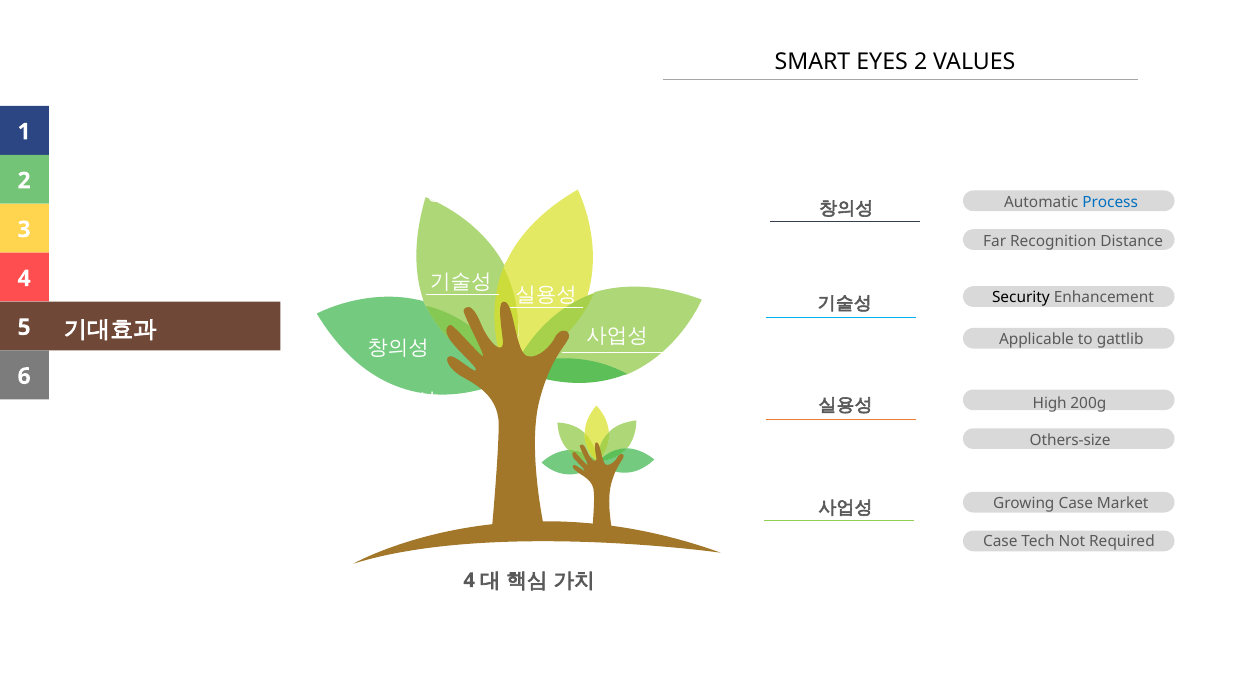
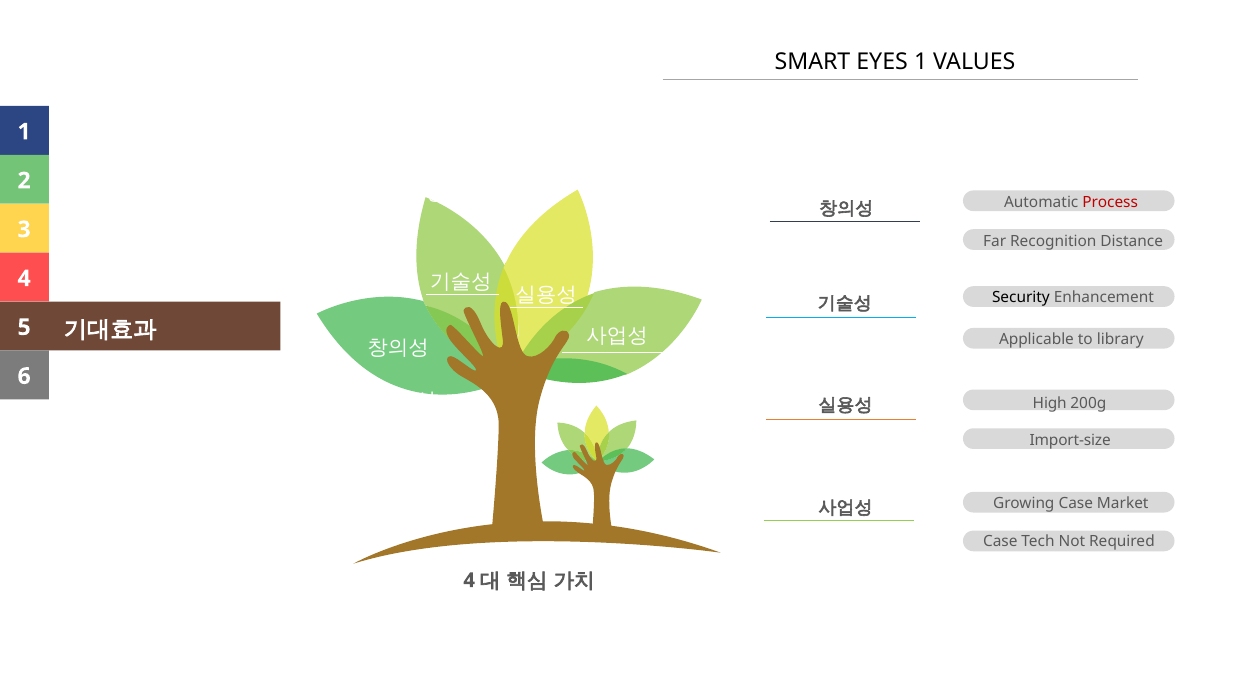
EYES 2: 2 -> 1 (921, 62)
Process colour: blue -> red (1110, 202)
gattlib: gattlib -> library (1120, 339)
Others-size: Others-size -> Import-size (1070, 440)
